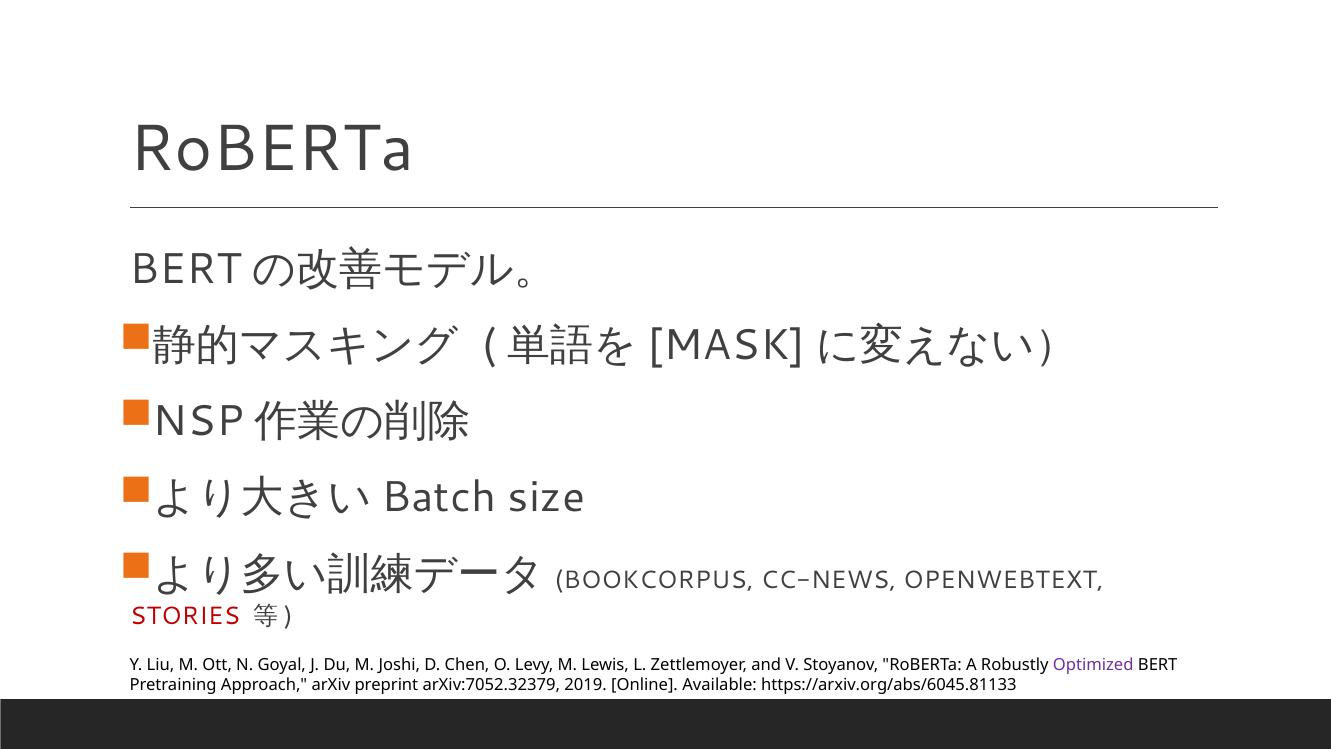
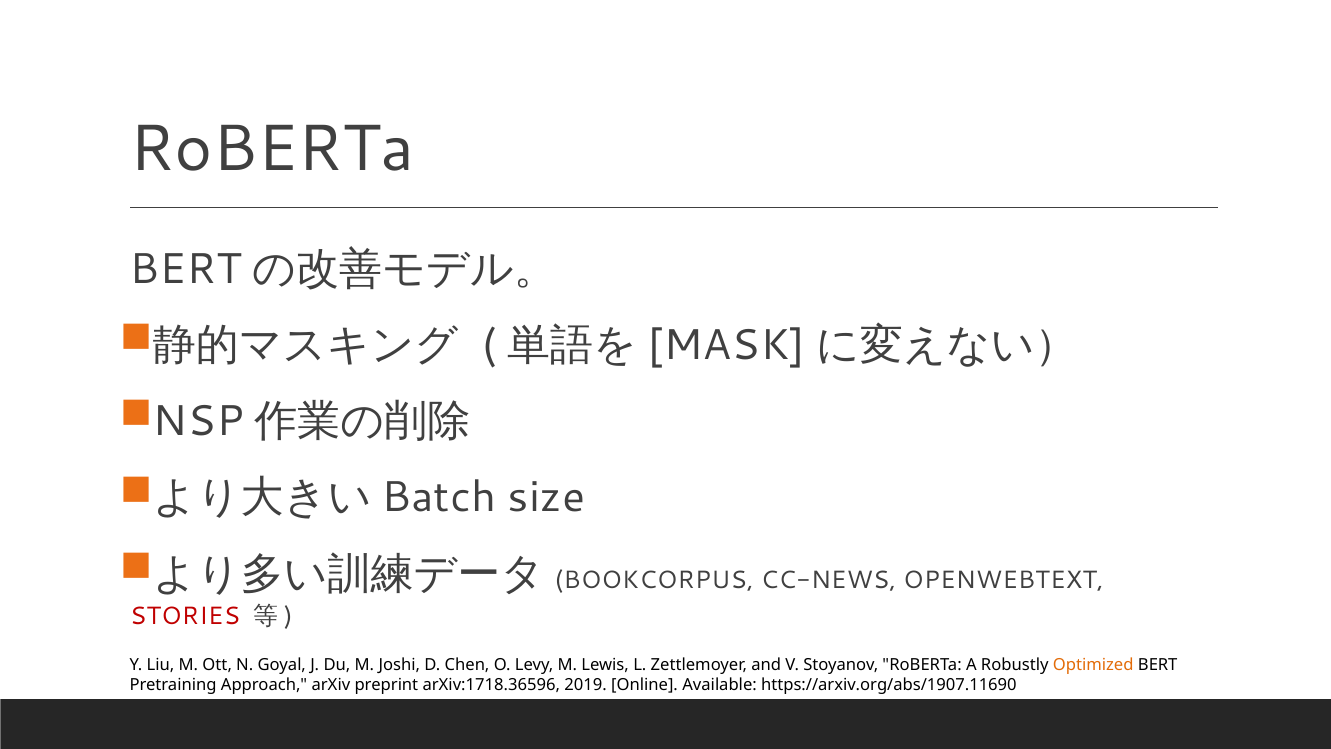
Optimized colour: purple -> orange (1093, 665)
arXiv:7052.32379: arXiv:7052.32379 -> arXiv:1718.36596 (491, 685)
https://arxiv.org/abs/6045.81133: https://arxiv.org/abs/6045.81133 -> https://arxiv.org/abs/1907.11690 (889, 685)
